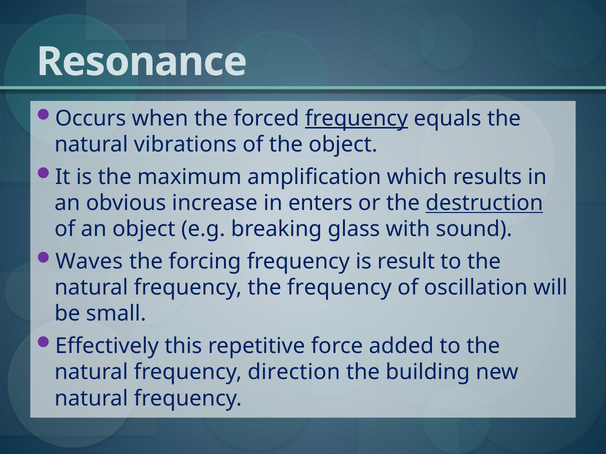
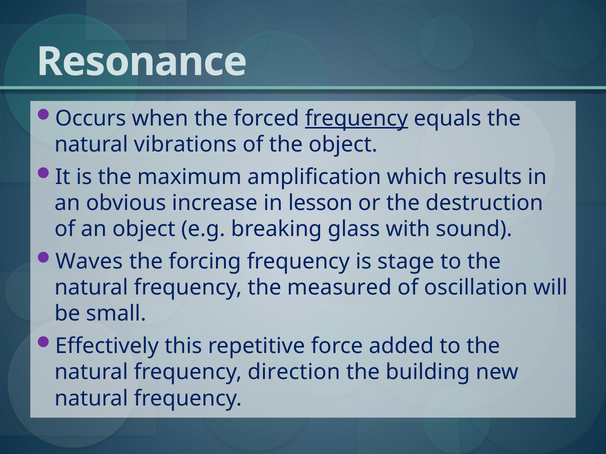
enters: enters -> lesson (320, 203)
destruction underline: present -> none (484, 203)
result: result -> stage (406, 262)
the frequency: frequency -> measured (339, 288)
